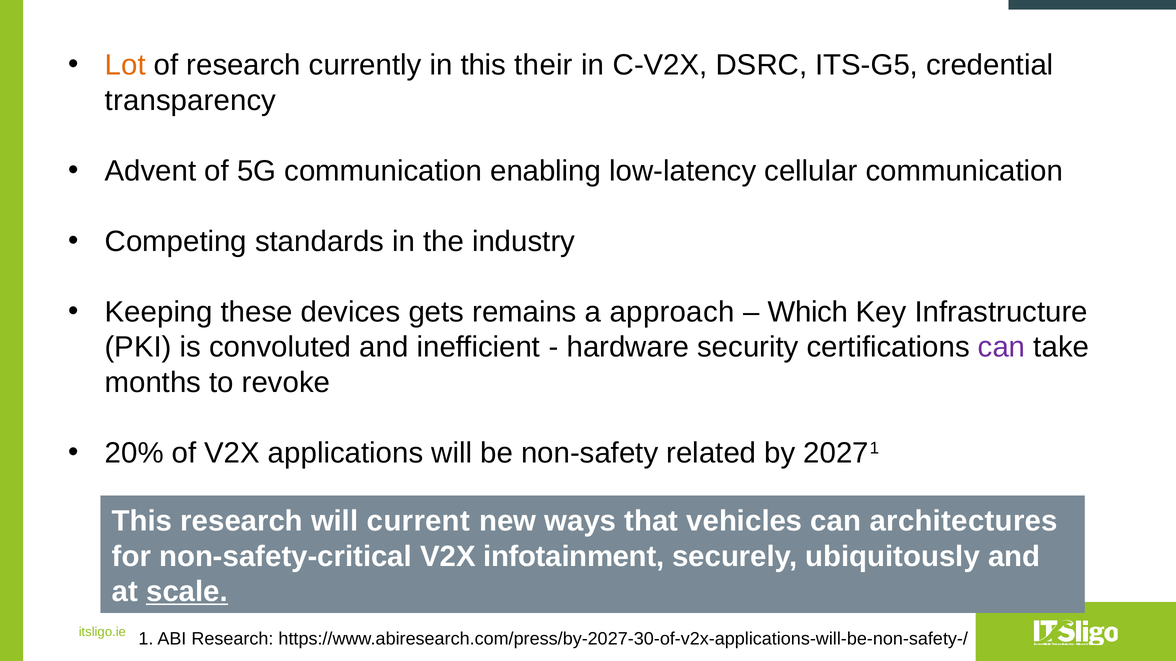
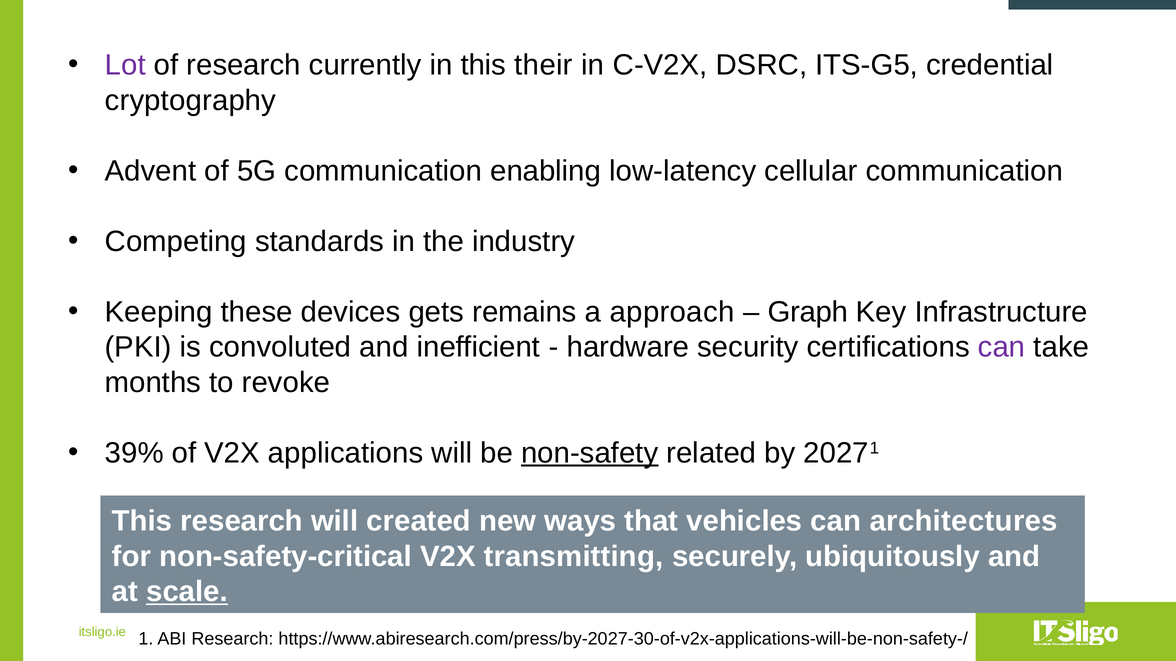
Lot colour: orange -> purple (125, 65)
transparency: transparency -> cryptography (191, 101)
Which: Which -> Graph (808, 312)
20%: 20% -> 39% (134, 453)
non-safety underline: none -> present (590, 453)
current: current -> created (419, 521)
infotainment: infotainment -> transmitting (574, 557)
